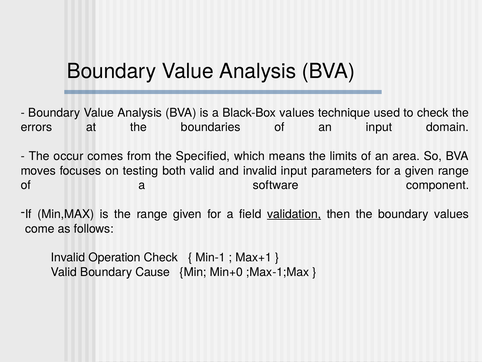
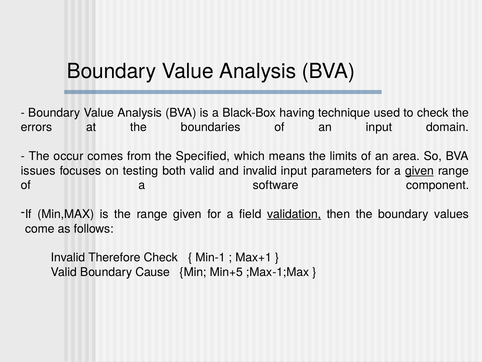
Black-Box values: values -> having (297, 113)
moves: moves -> issues (38, 171)
given underline: none -> present (419, 171)
Operation: Operation -> Therefore (115, 257)
Min+0: Min+0 -> Min+5 (226, 272)
